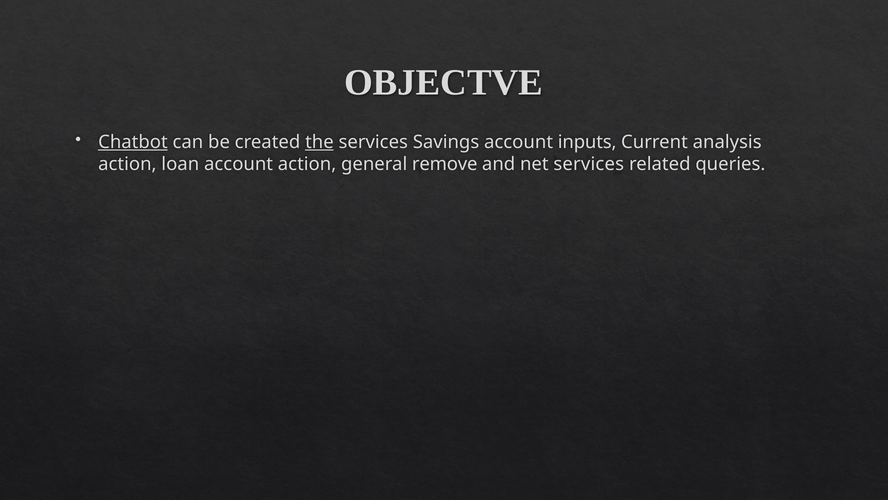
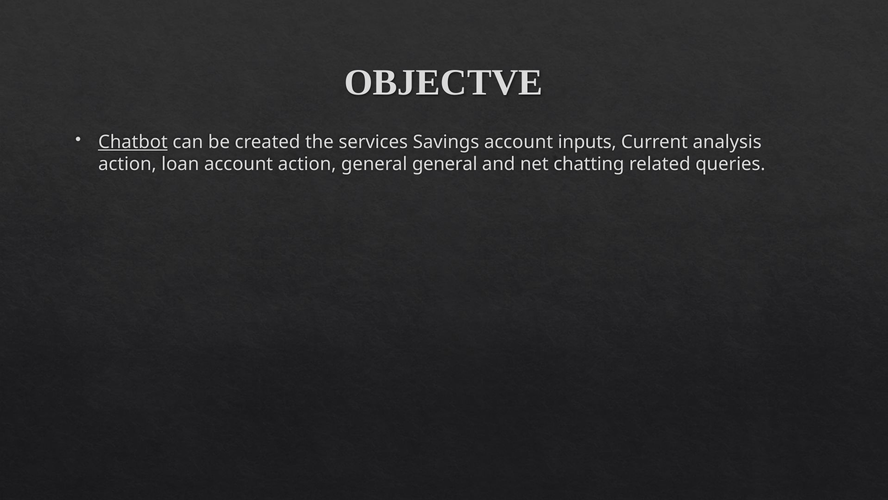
the underline: present -> none (319, 142)
general remove: remove -> general (445, 164)
net services: services -> chatting (589, 164)
